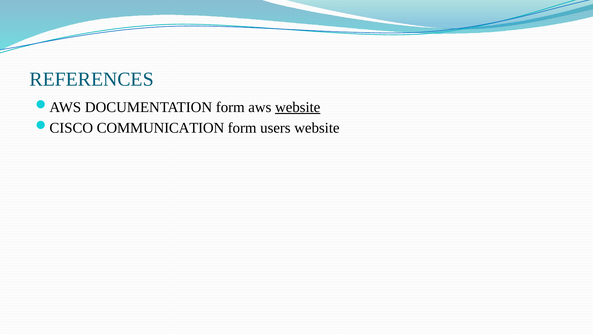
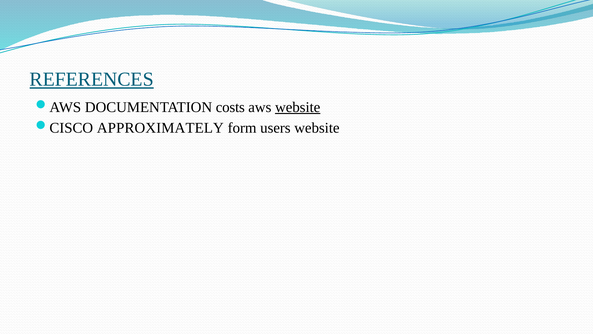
REFERENCES underline: none -> present (92, 79)
DOCUMENTATION form: form -> costs (230, 107)
COMMUNICATION: COMMUNICATION -> APPROXIMATELY (160, 128)
